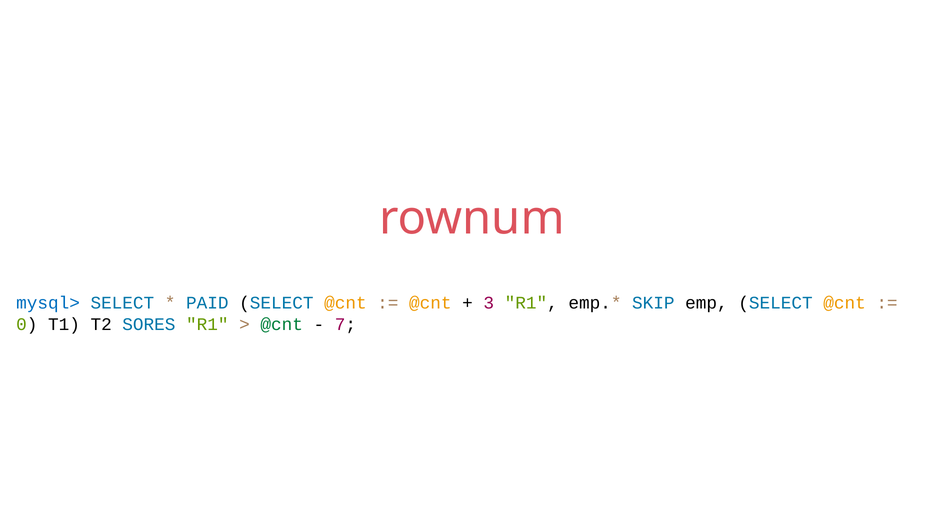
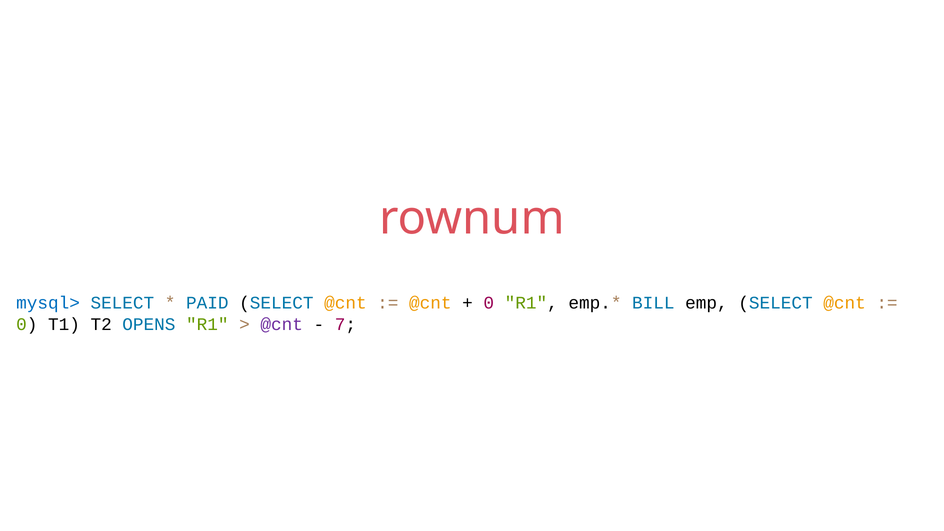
3: 3 -> 0 (489, 303)
SKIP: SKIP -> BILL (653, 303)
SORES: SORES -> OPENS (149, 324)
@cnt colour: green -> purple (282, 324)
